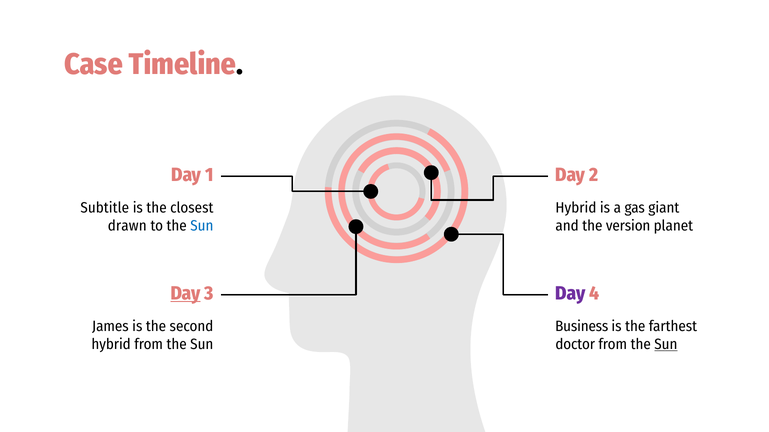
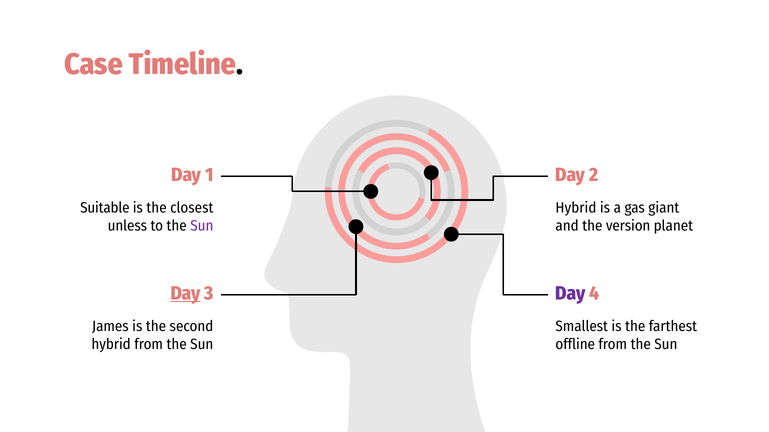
Subtitle: Subtitle -> Suitable (105, 208)
drawn: drawn -> unless (127, 226)
Sun colour: blue -> purple (202, 226)
Business: Business -> Smallest (582, 327)
doctor: doctor -> offline (575, 345)
Sun underline: present -> none (666, 345)
